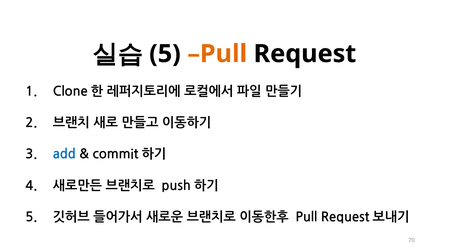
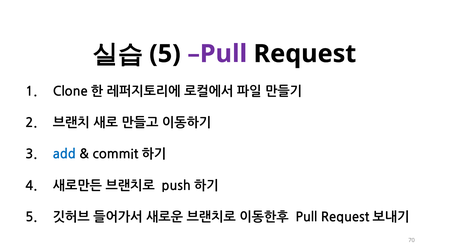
Pull colour: orange -> purple (217, 54)
